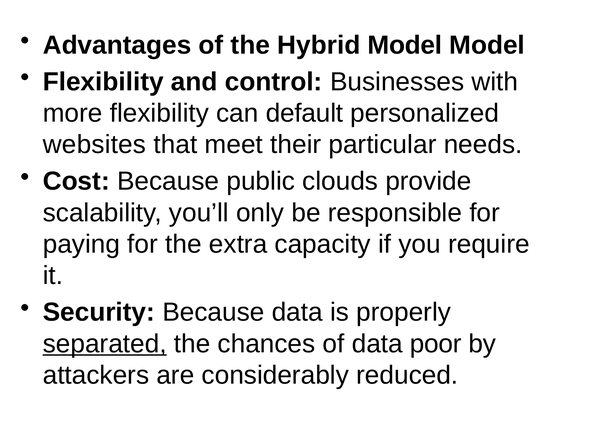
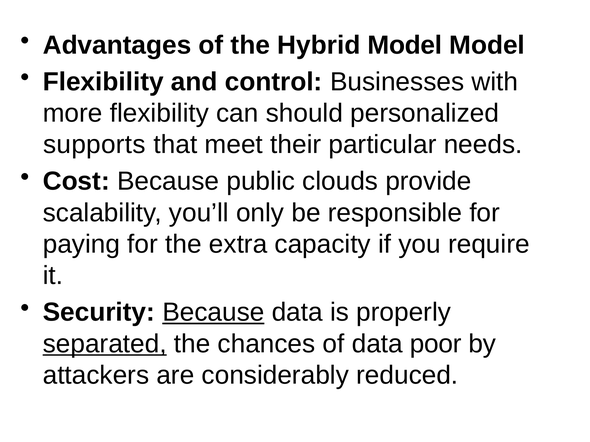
default: default -> should (304, 113)
websites: websites -> supports (94, 145)
Because underline: none -> present (213, 313)
